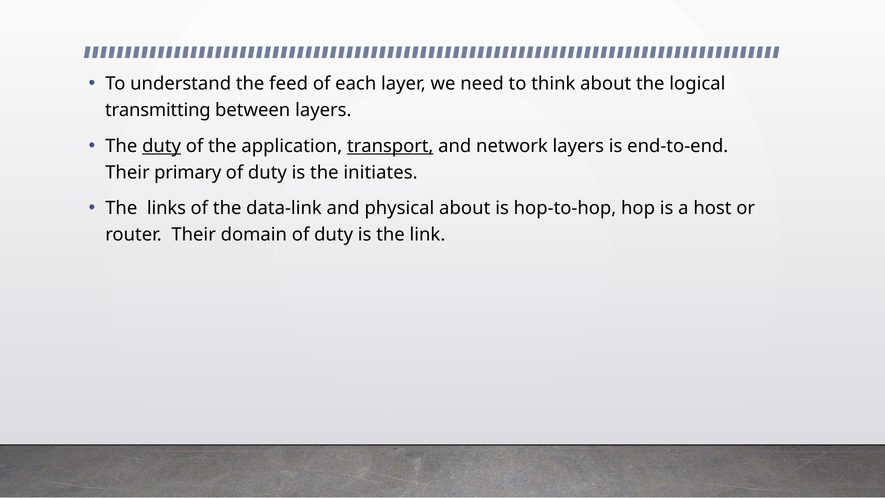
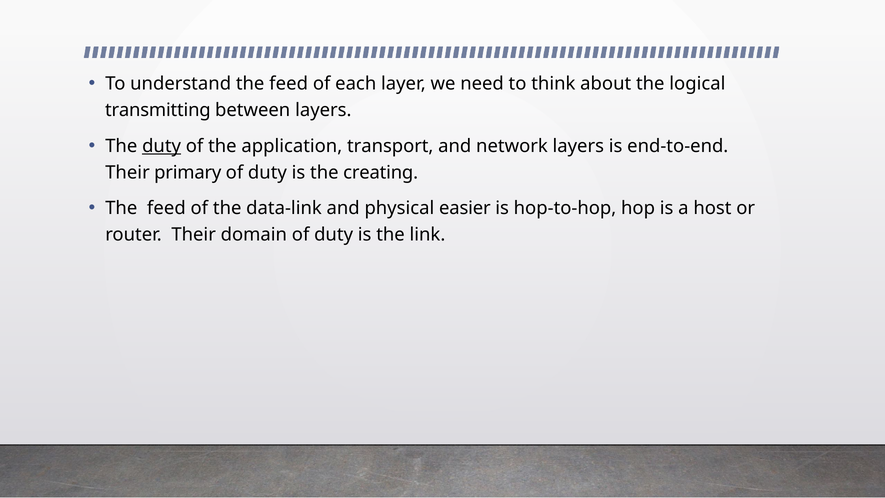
transport underline: present -> none (390, 146)
initiates: initiates -> creating (381, 172)
links: links -> feed (166, 208)
physical about: about -> easier (465, 208)
